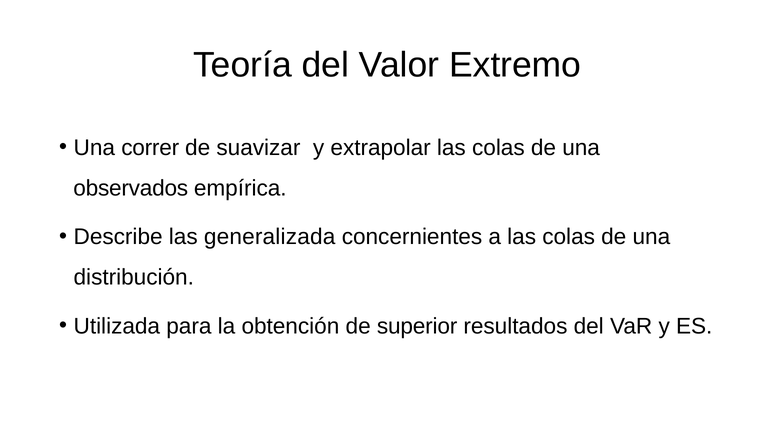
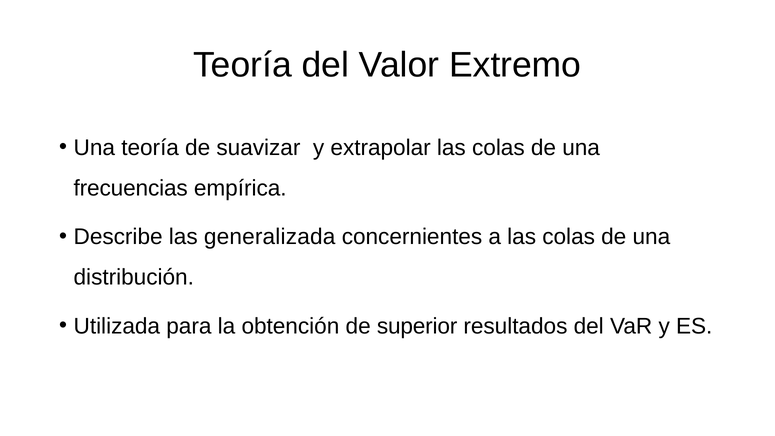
Una correr: correr -> teoría (150, 148)
observados: observados -> frecuencias (131, 188)
